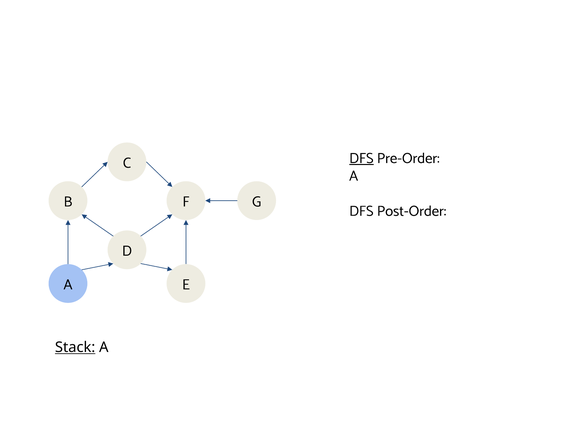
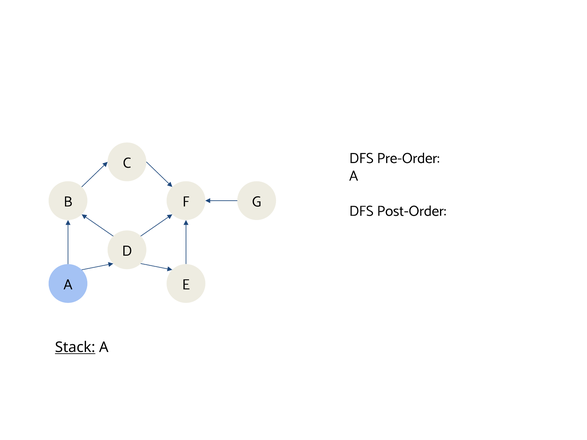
DFS underline: present -> none (361, 158)
